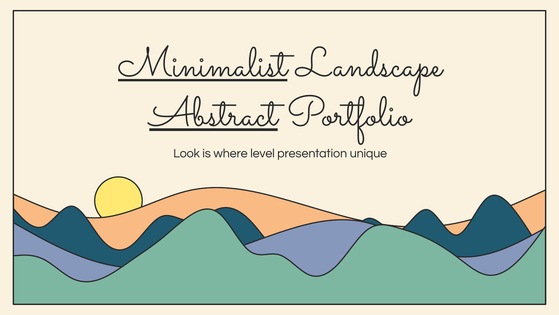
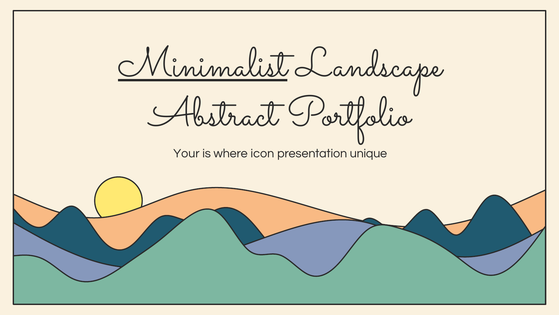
Abstract underline: present -> none (214, 112)
Look: Look -> Your (186, 153)
level: level -> icon (262, 153)
